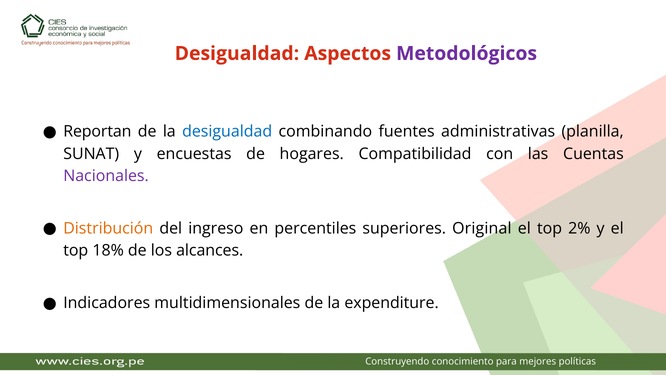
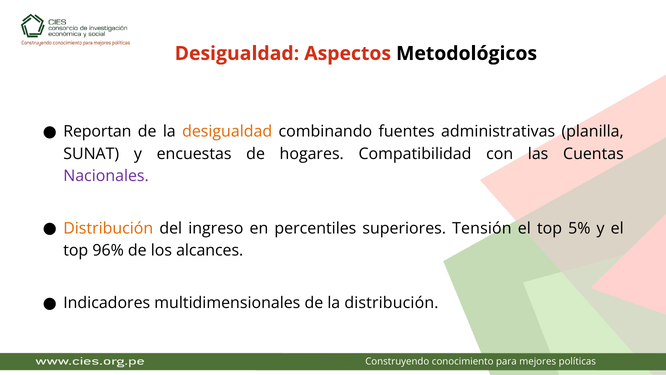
Metodológicos colour: purple -> black (467, 53)
desigualdad colour: blue -> orange (227, 132)
Original: Original -> Tensión (482, 228)
2%: 2% -> 5% (579, 228)
18%: 18% -> 96% (108, 250)
la expenditure: expenditure -> distribución (391, 303)
